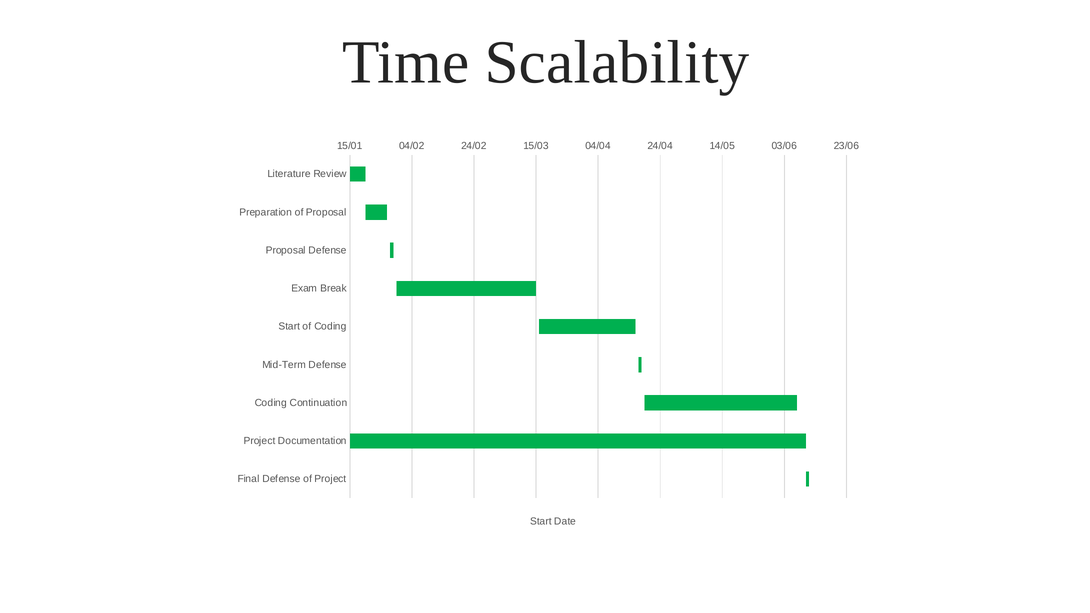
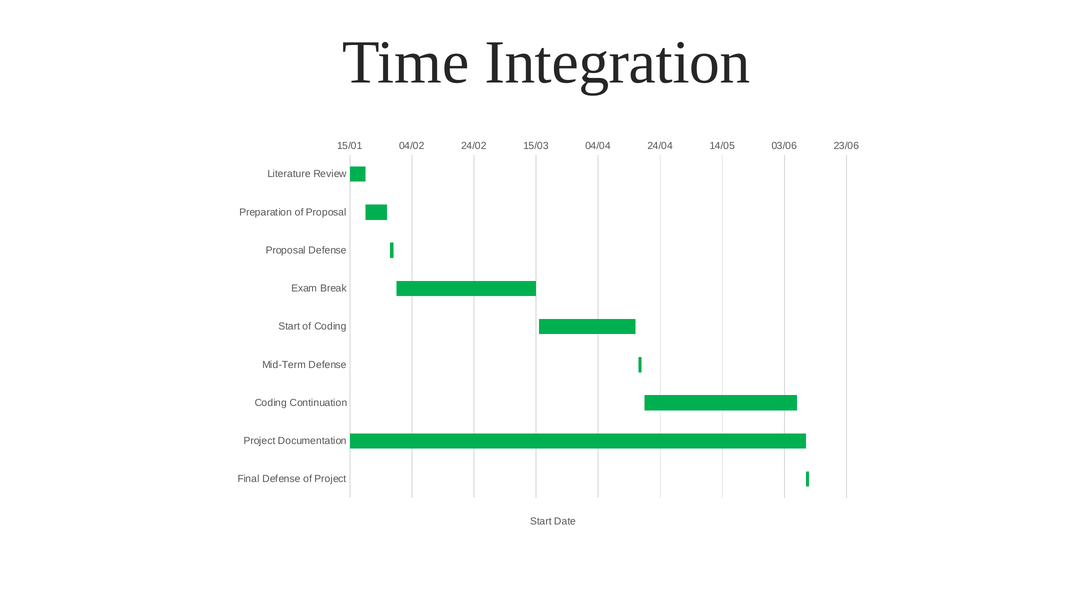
Scalability: Scalability -> Integration (617, 62)
